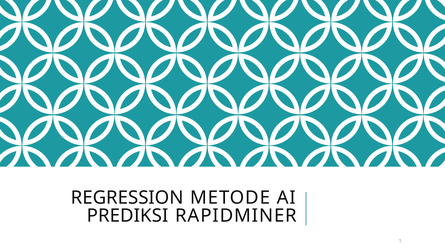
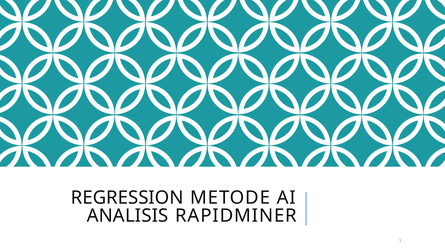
PREDIKSI: PREDIKSI -> ANALISIS (128, 216)
